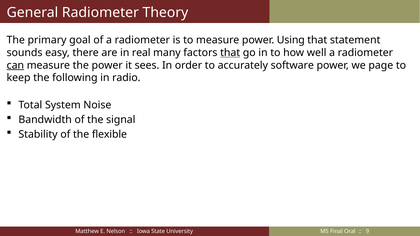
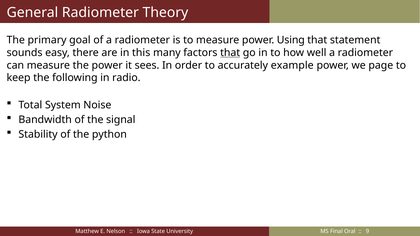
real: real -> this (141, 53)
can underline: present -> none (15, 65)
software: software -> example (292, 65)
flexible: flexible -> python (109, 135)
